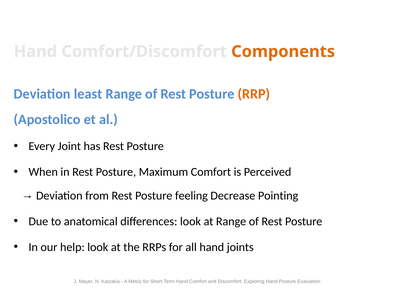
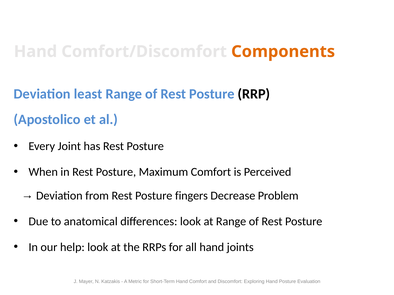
RRP colour: orange -> black (254, 94)
feeling: feeling -> fingers (191, 196)
Pointing: Pointing -> Problem (278, 196)
